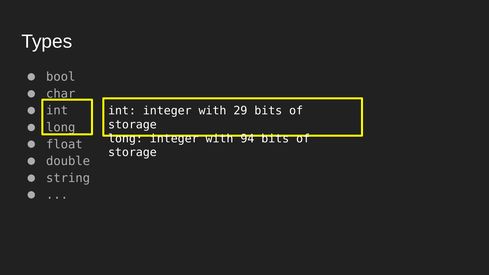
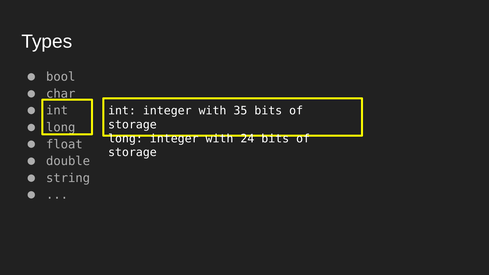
29: 29 -> 35 (240, 111)
94: 94 -> 24 (247, 139)
